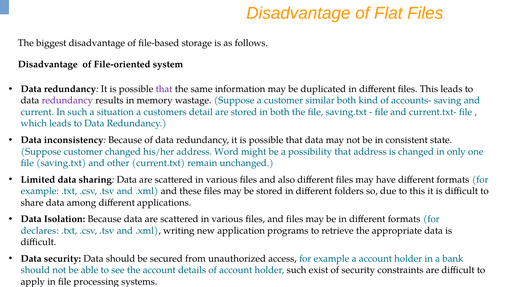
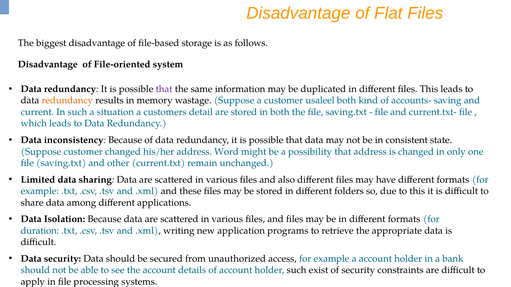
redundancy colour: purple -> orange (67, 101)
similar: similar -> usaleel (320, 101)
declares: declares -> duration (40, 231)
